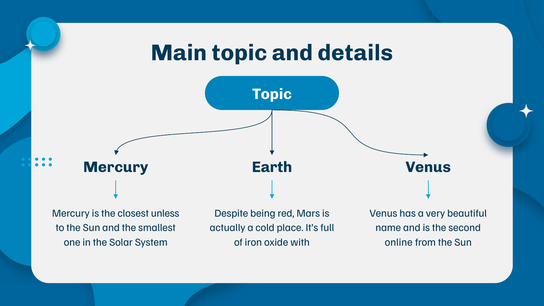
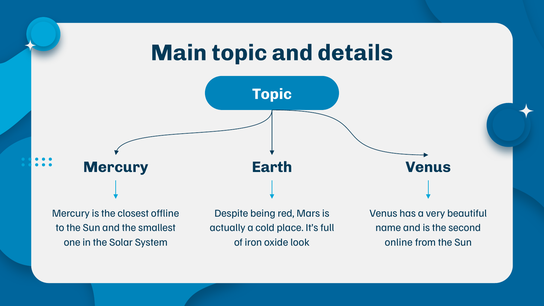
unless: unless -> offline (165, 213)
with: with -> look (300, 242)
